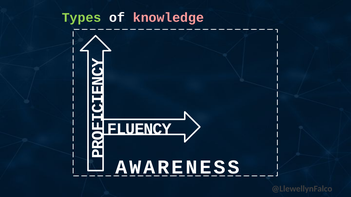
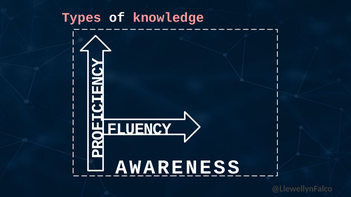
Types colour: light green -> pink (82, 18)
